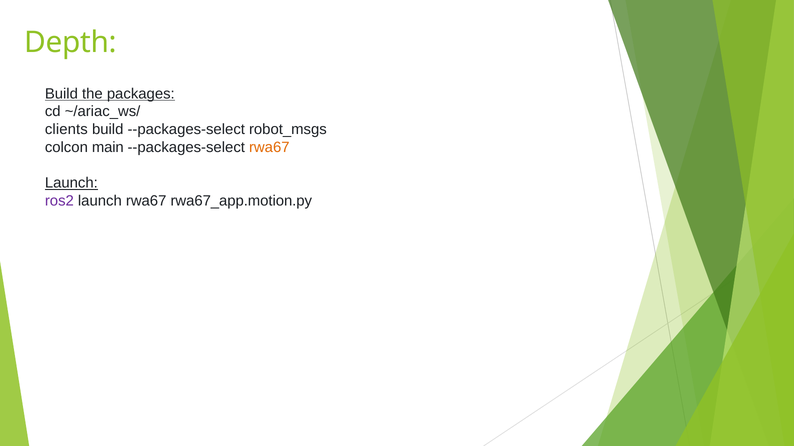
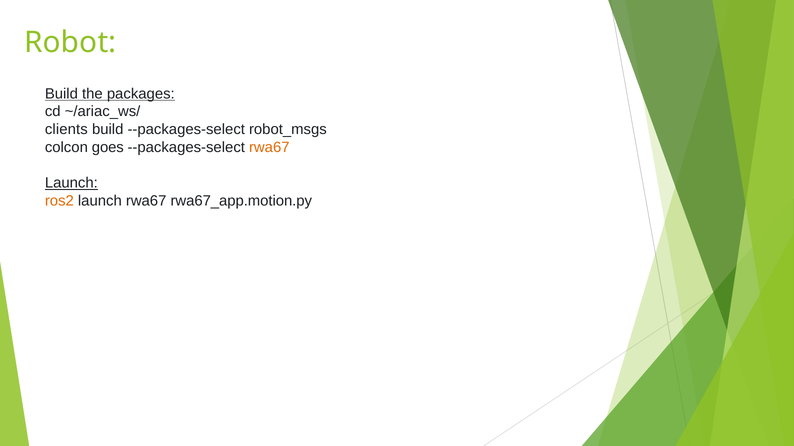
Depth: Depth -> Robot (70, 42)
main: main -> goes (108, 147)
ros2 colour: purple -> orange (59, 201)
